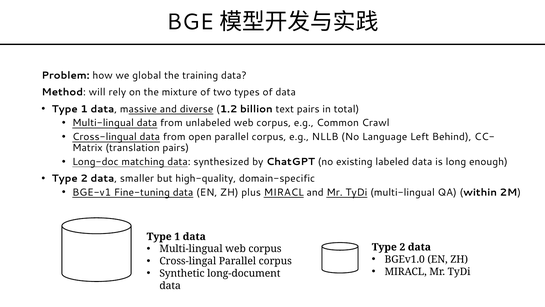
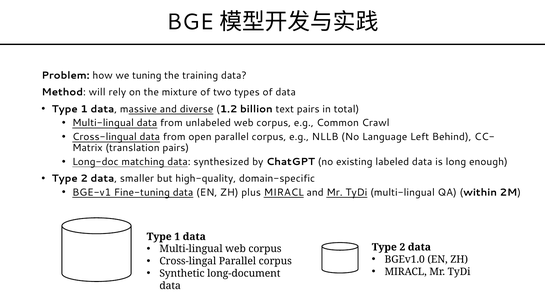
global: global -> tuning (147, 75)
